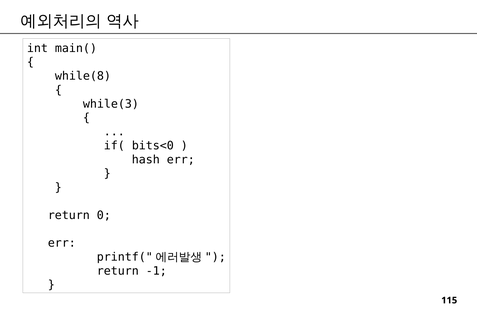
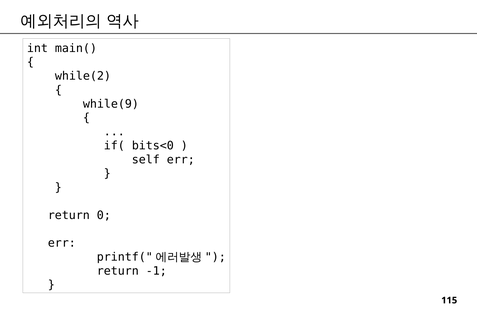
while(8: while(8 -> while(2 (83, 76)
while(3: while(3 -> while(9 (111, 104)
hash: hash -> self (146, 160)
